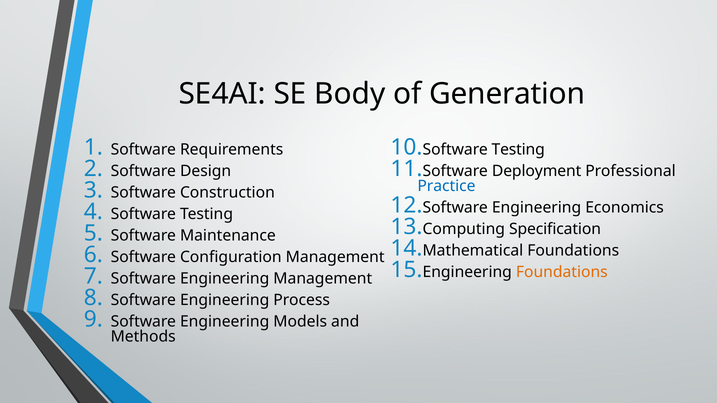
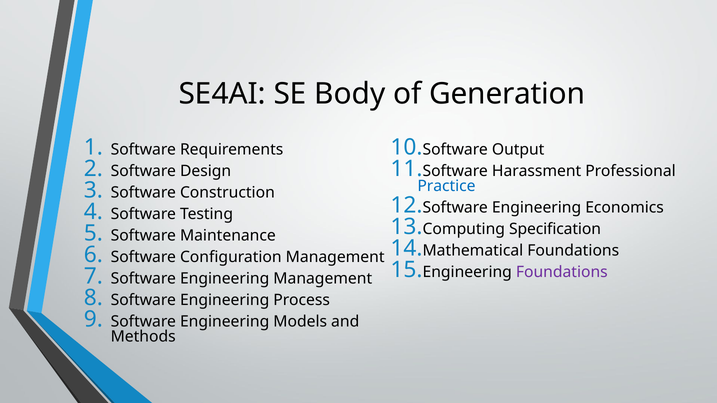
Testing: Testing -> Output (518, 150)
Deployment: Deployment -> Harassment (537, 171)
Foundations colour: orange -> purple (562, 272)
